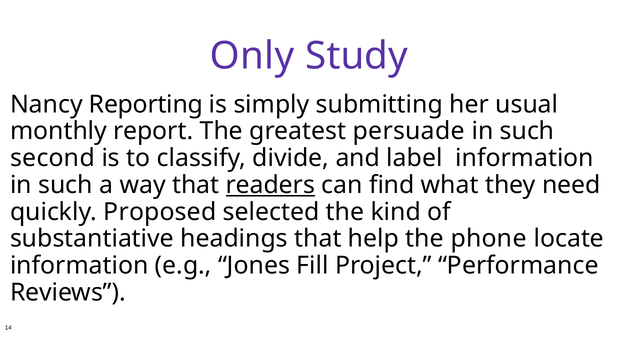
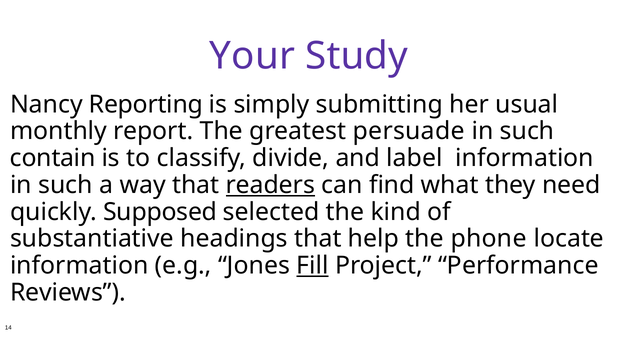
Only: Only -> Your (252, 56)
second: second -> contain (53, 158)
Proposed: Proposed -> Supposed (160, 212)
Fill underline: none -> present (313, 266)
